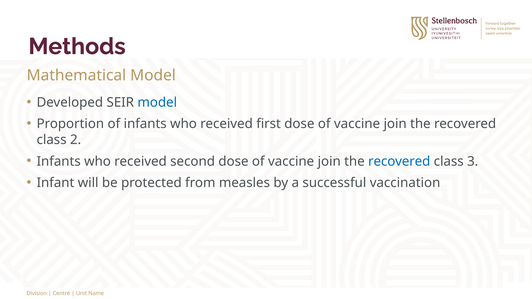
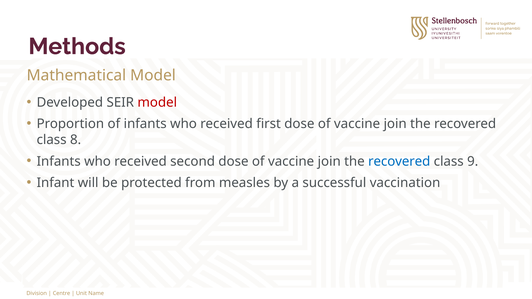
model colour: blue -> red (157, 102)
2: 2 -> 8 (76, 140)
3: 3 -> 9 (473, 161)
